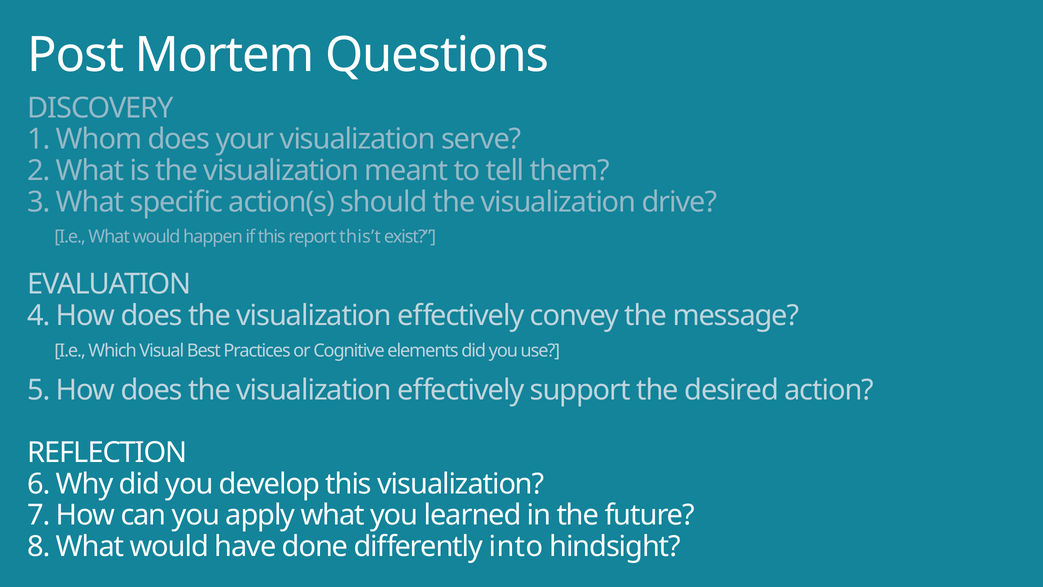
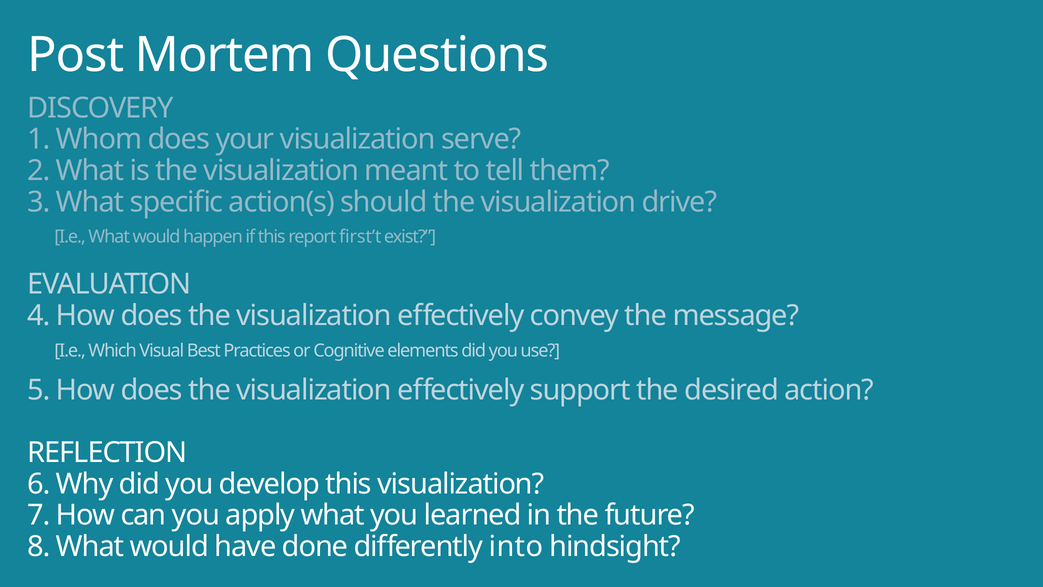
this’t: this’t -> first’t (360, 237)
